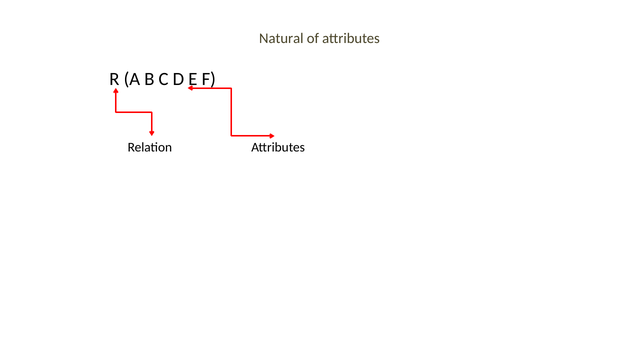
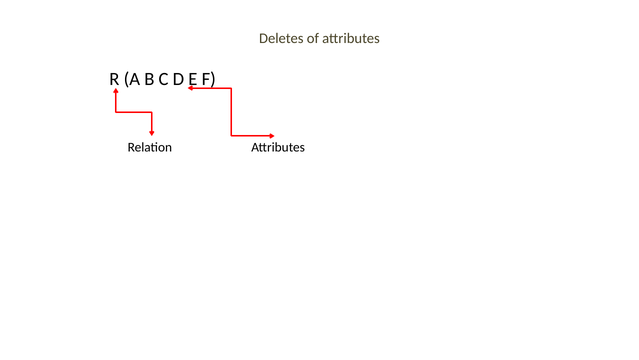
Natural: Natural -> Deletes (281, 39)
